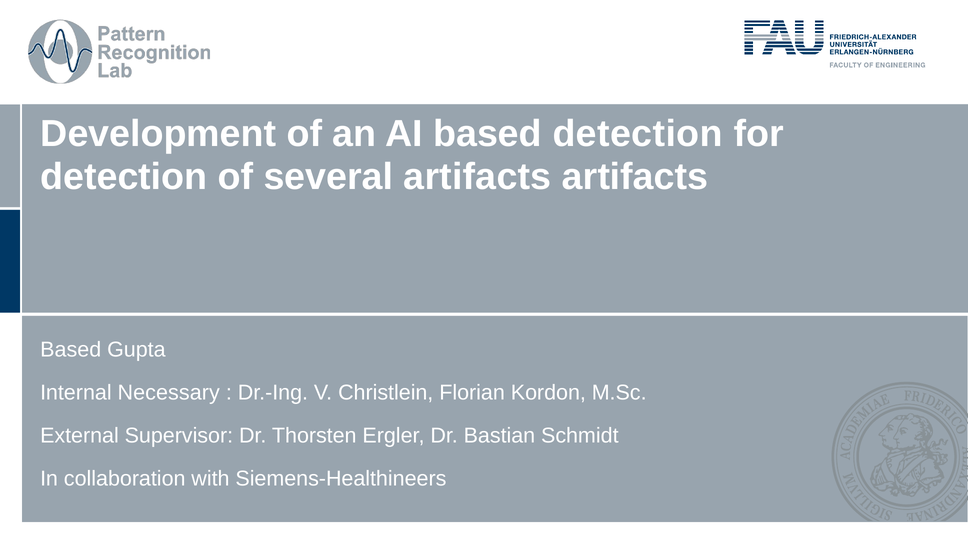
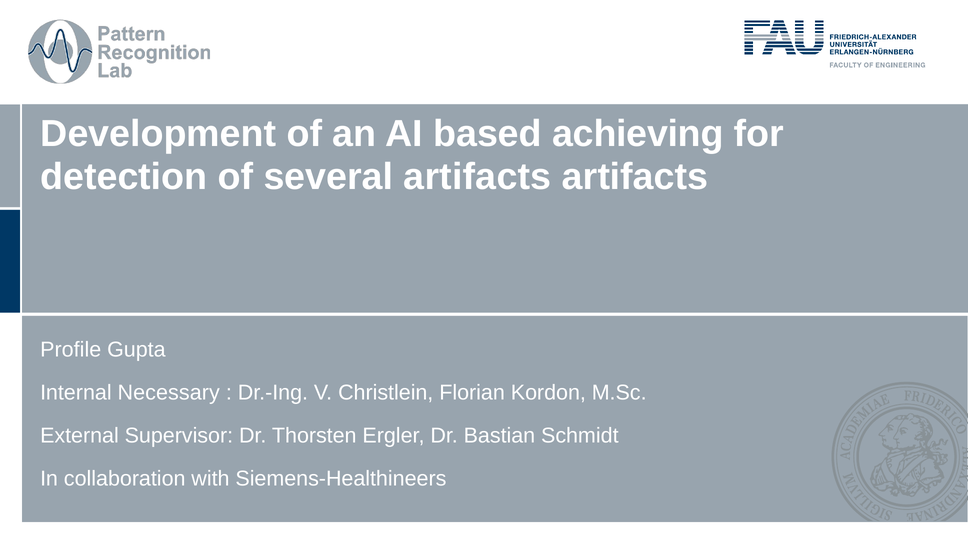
based detection: detection -> achieving (638, 134)
Based: Based -> Profile (71, 350)
